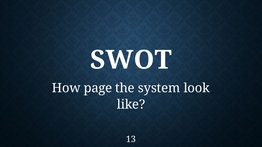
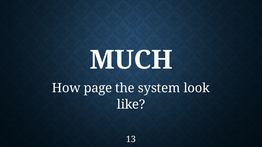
SWOT: SWOT -> MUCH (131, 60)
